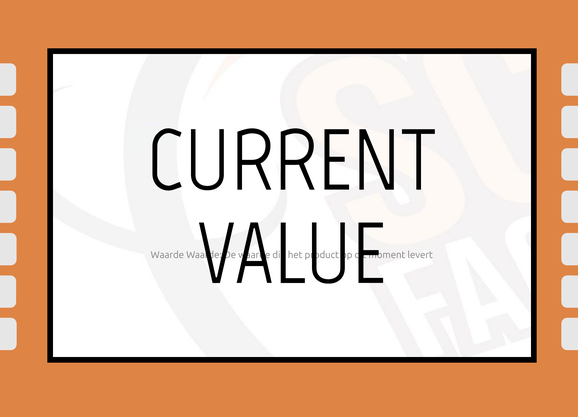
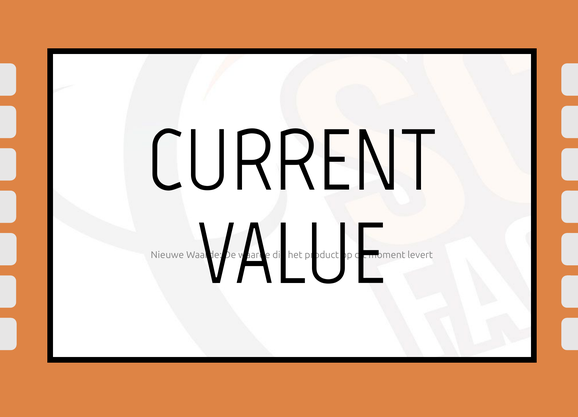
Waarde: Waarde -> Nieuwe (167, 255)
